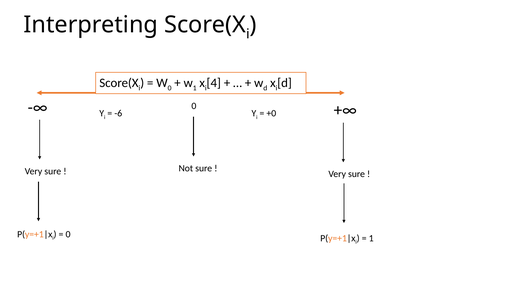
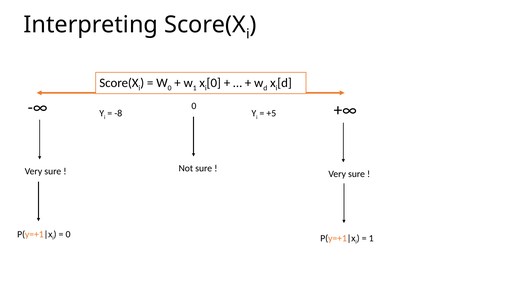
4: 4 -> 0 (214, 83)
-6: -6 -> -8 (118, 113)
+0: +0 -> +5 (271, 113)
